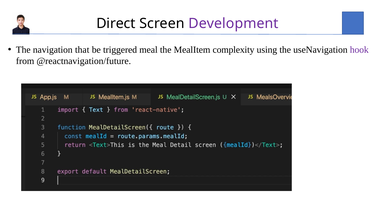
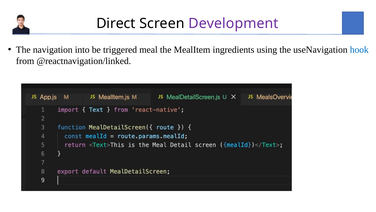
that: that -> into (82, 50)
complexity: complexity -> ingredients (234, 50)
hook colour: purple -> blue (359, 50)
@reactnavigation/future: @reactnavigation/future -> @reactnavigation/linked (84, 61)
